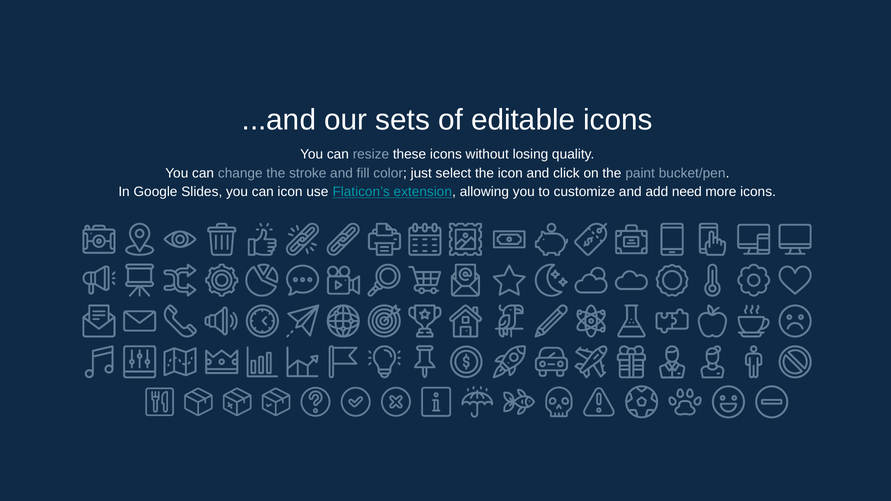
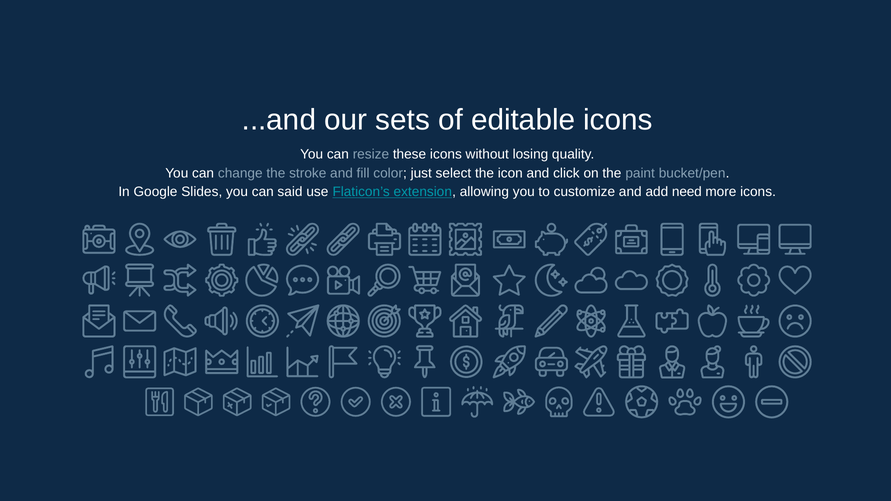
can icon: icon -> said (290, 192)
